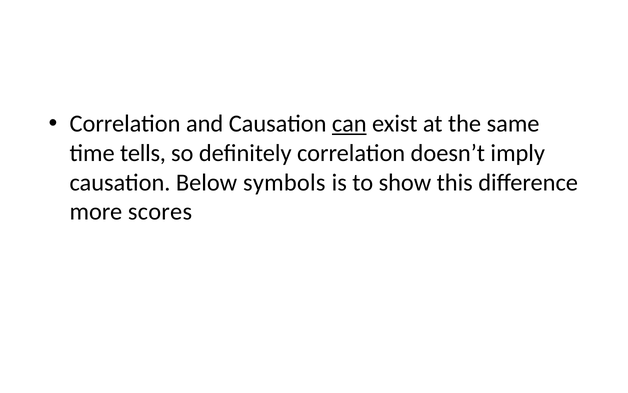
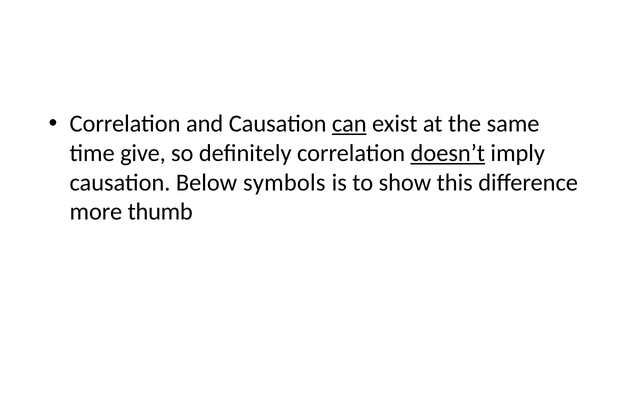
tells: tells -> give (143, 153)
doesn’t underline: none -> present (448, 153)
scores: scores -> thumb (160, 212)
